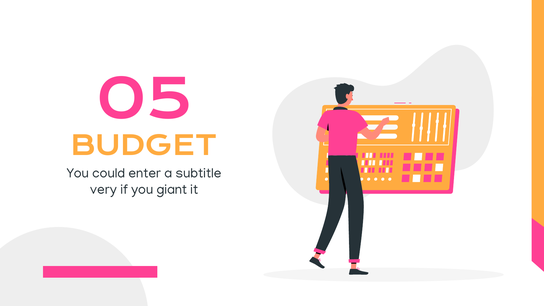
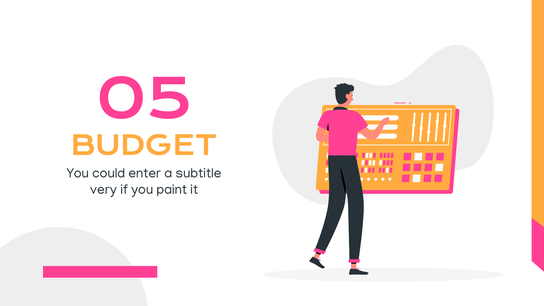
giant: giant -> paint (172, 189)
